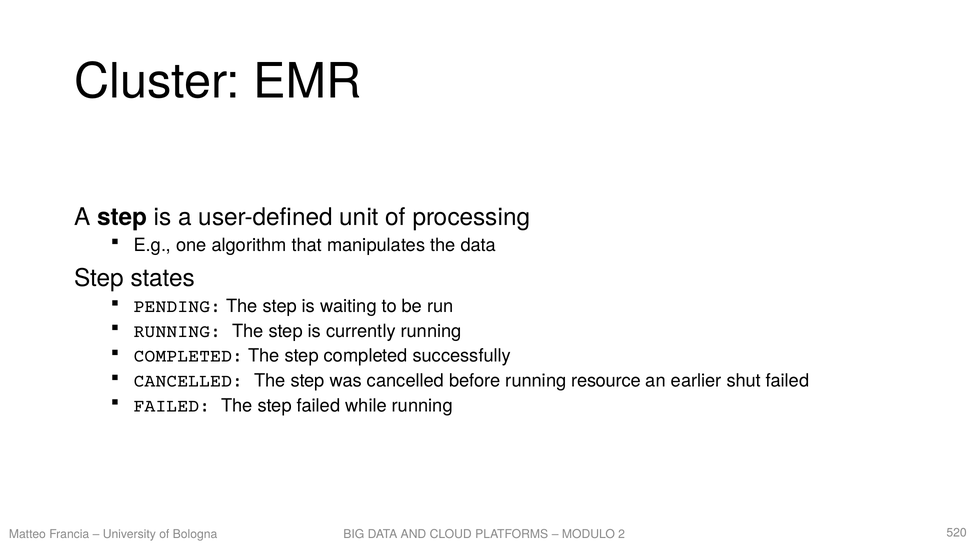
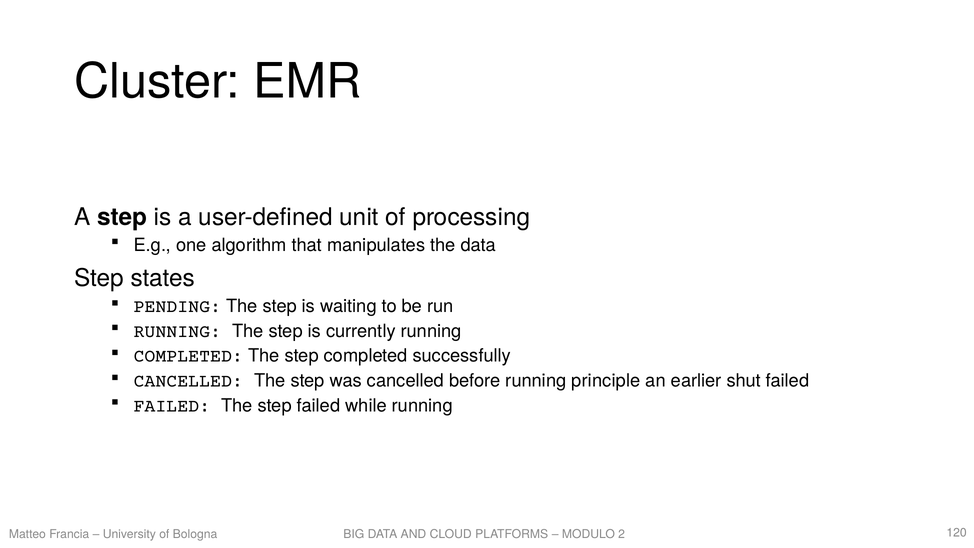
resource: resource -> principle (606, 381)
520: 520 -> 120 (957, 533)
